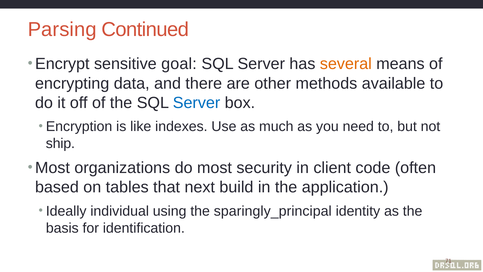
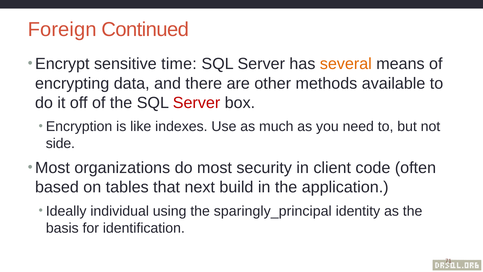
Parsing: Parsing -> Foreign (62, 29)
goal: goal -> time (179, 64)
Server colour: blue -> red (197, 103)
ship: ship -> side (60, 143)
